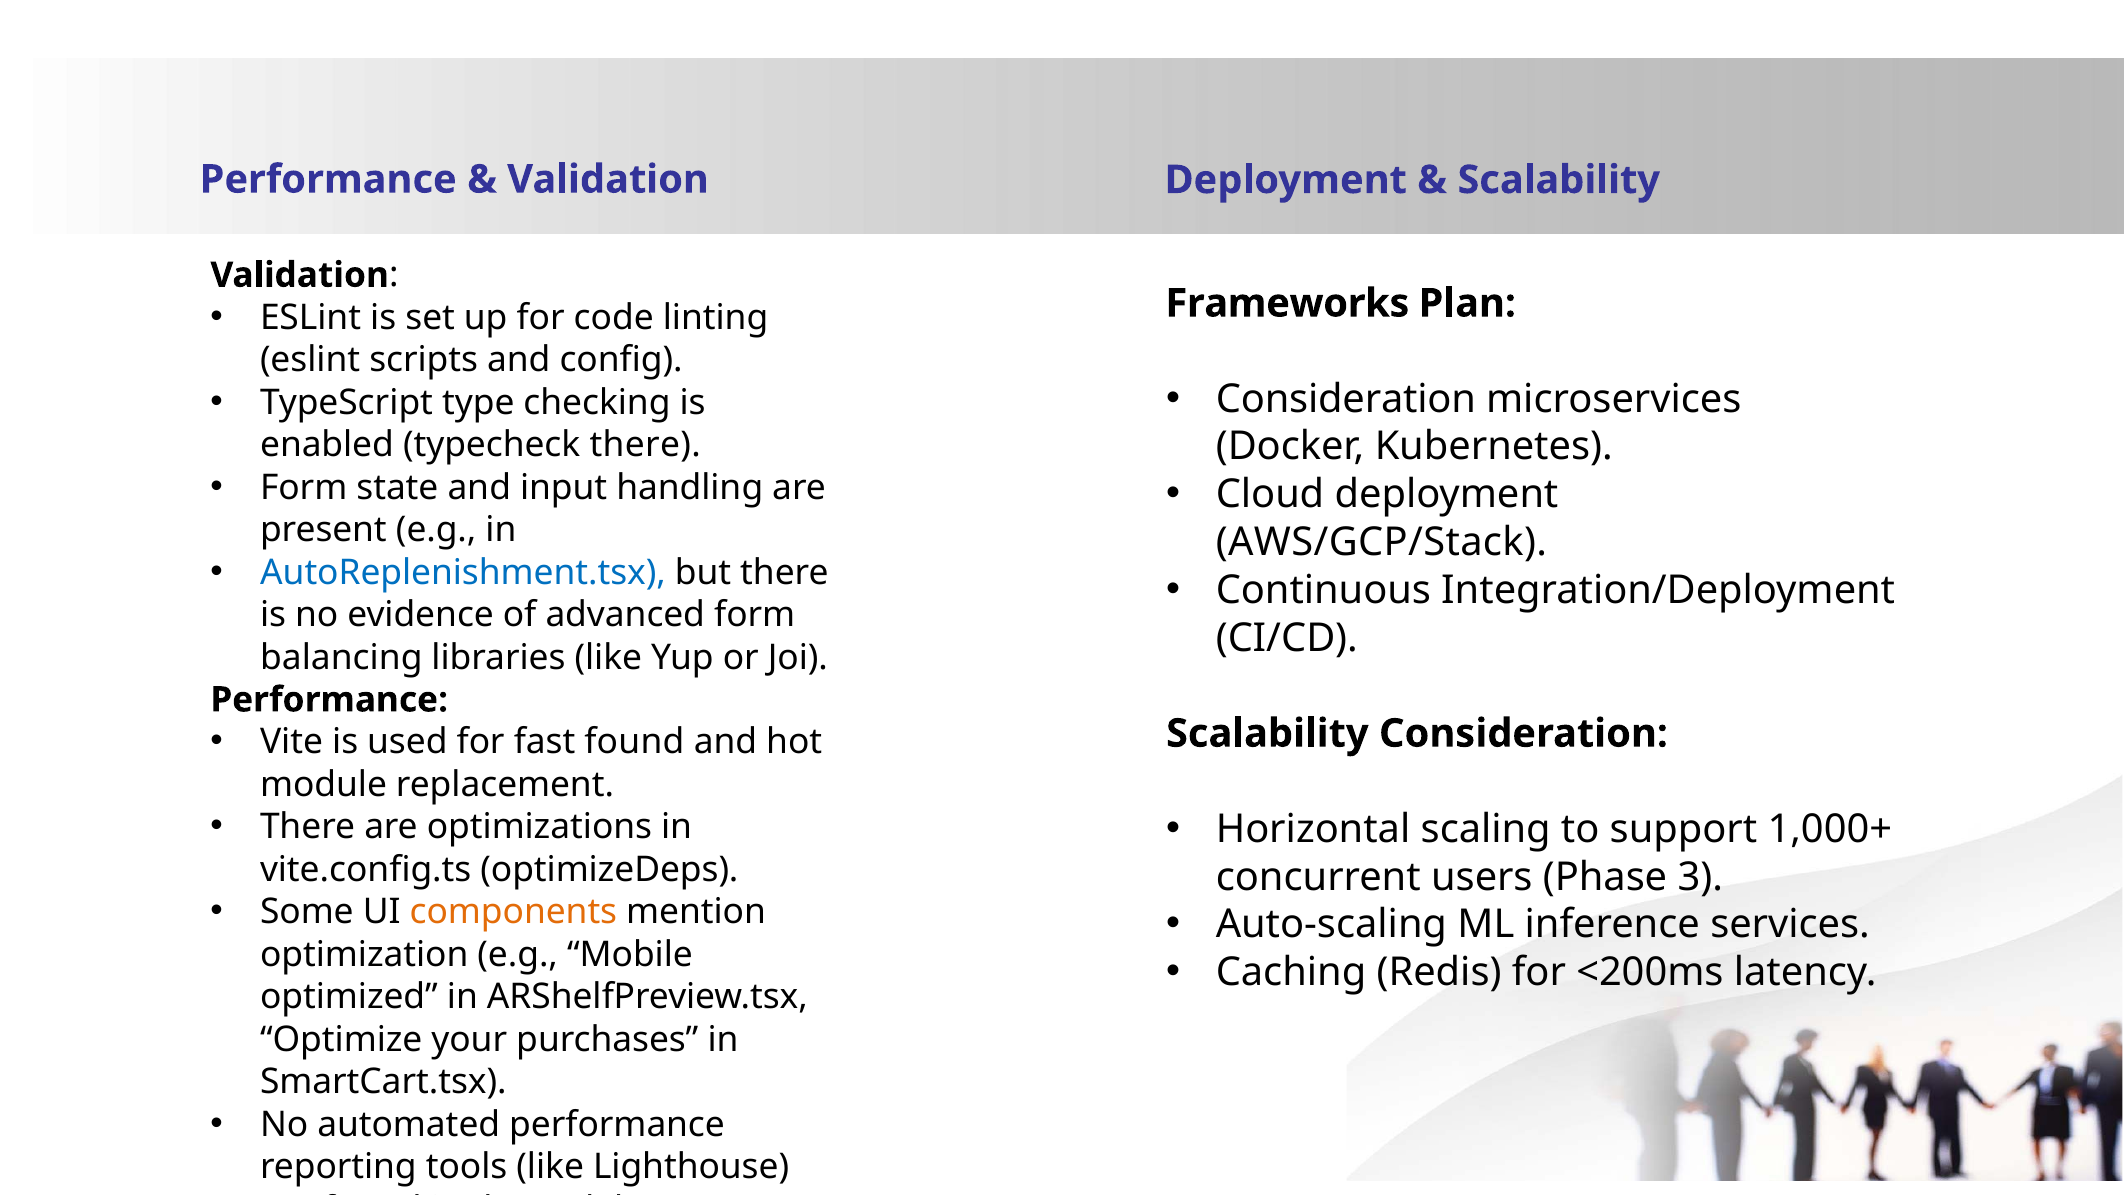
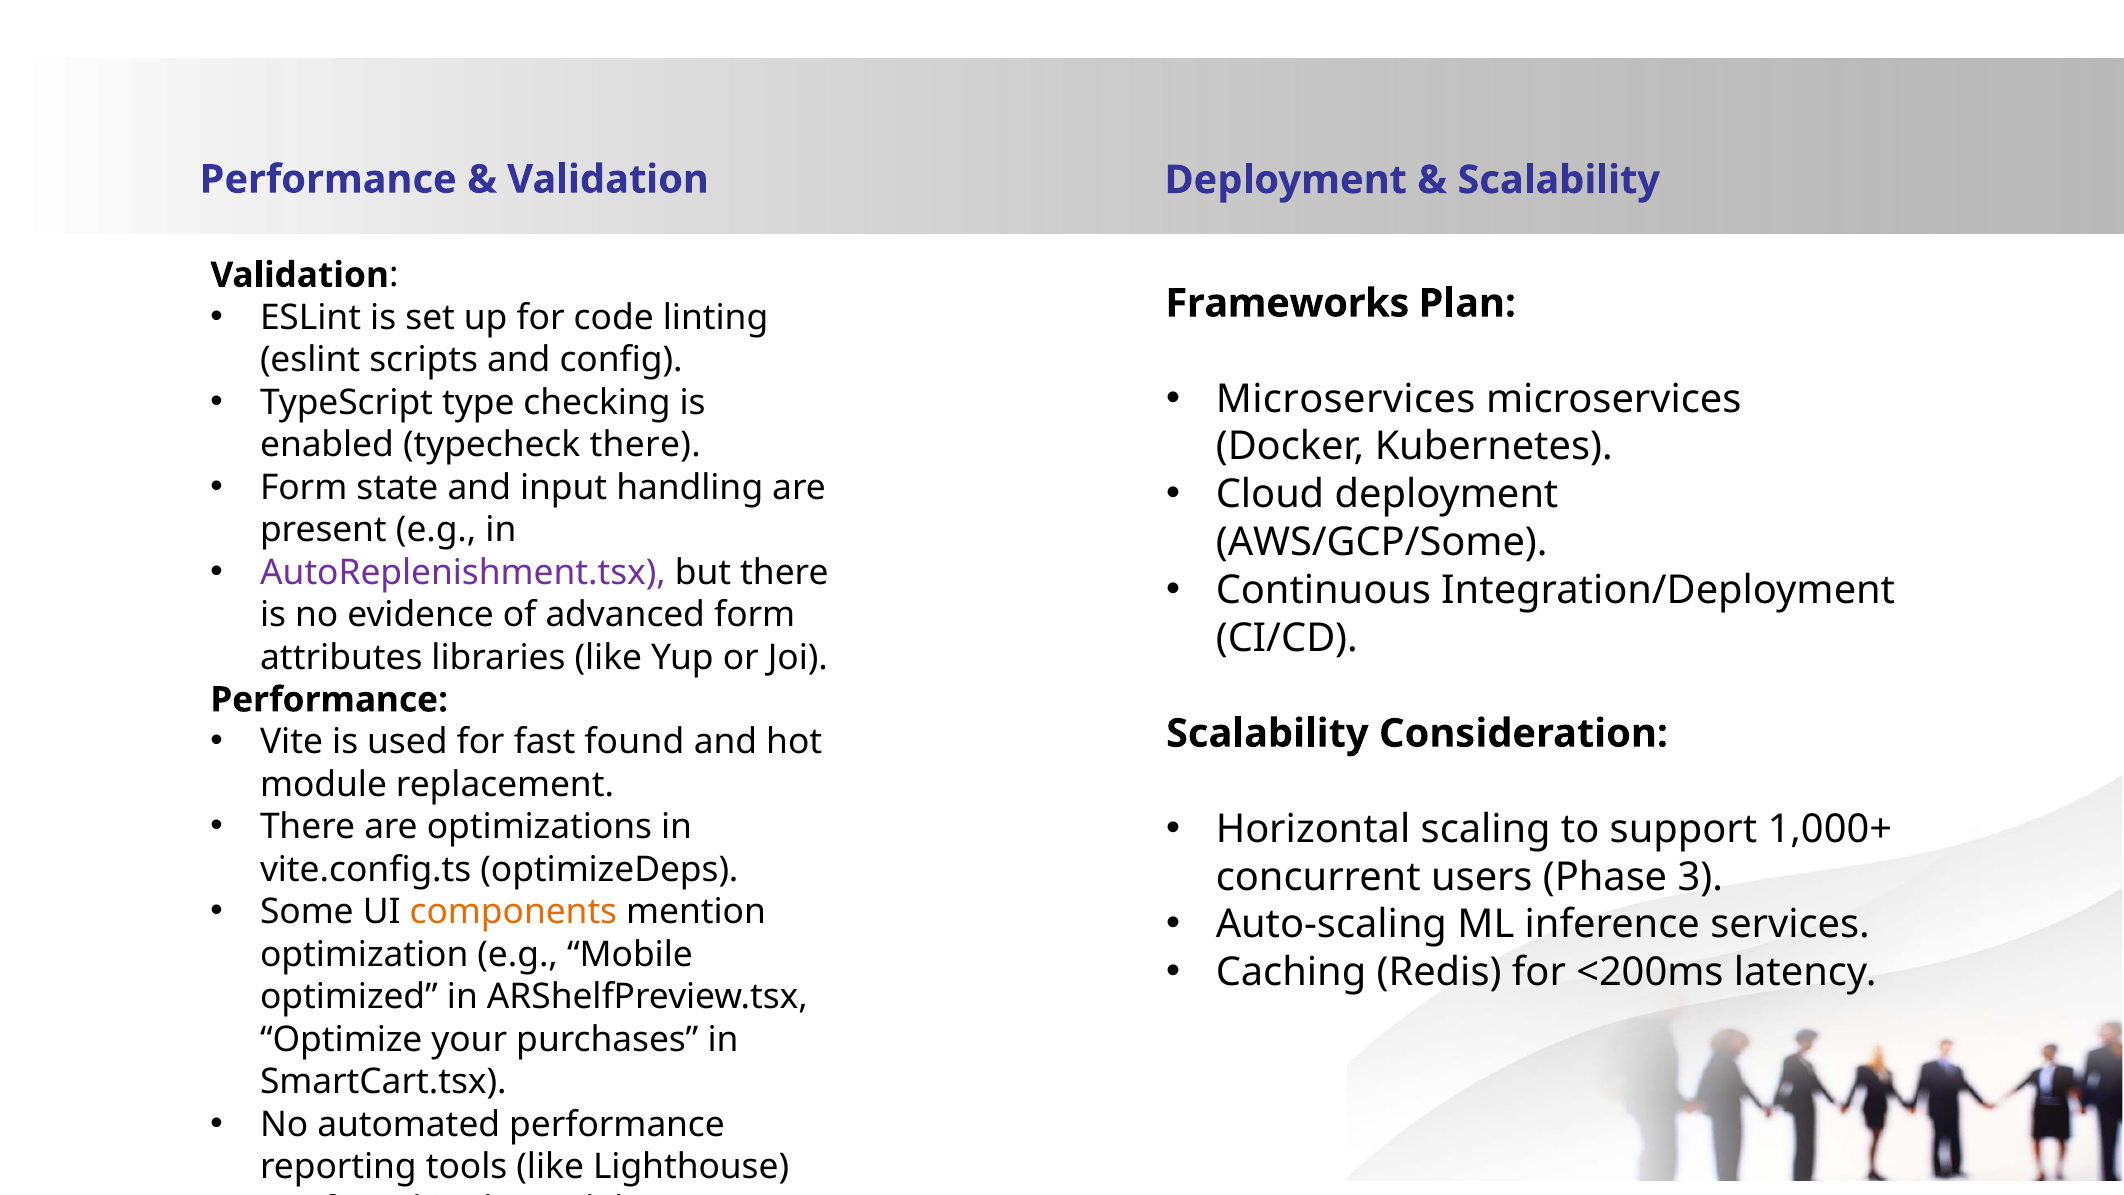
Consideration: Consideration -> Microservices (1346, 399)
AWS/GCP/Stack: AWS/GCP/Stack -> AWS/GCP/Some (1382, 542)
AutoReplenishment.tsx colour: blue -> purple (463, 572)
balancing: balancing -> attributes (341, 657)
